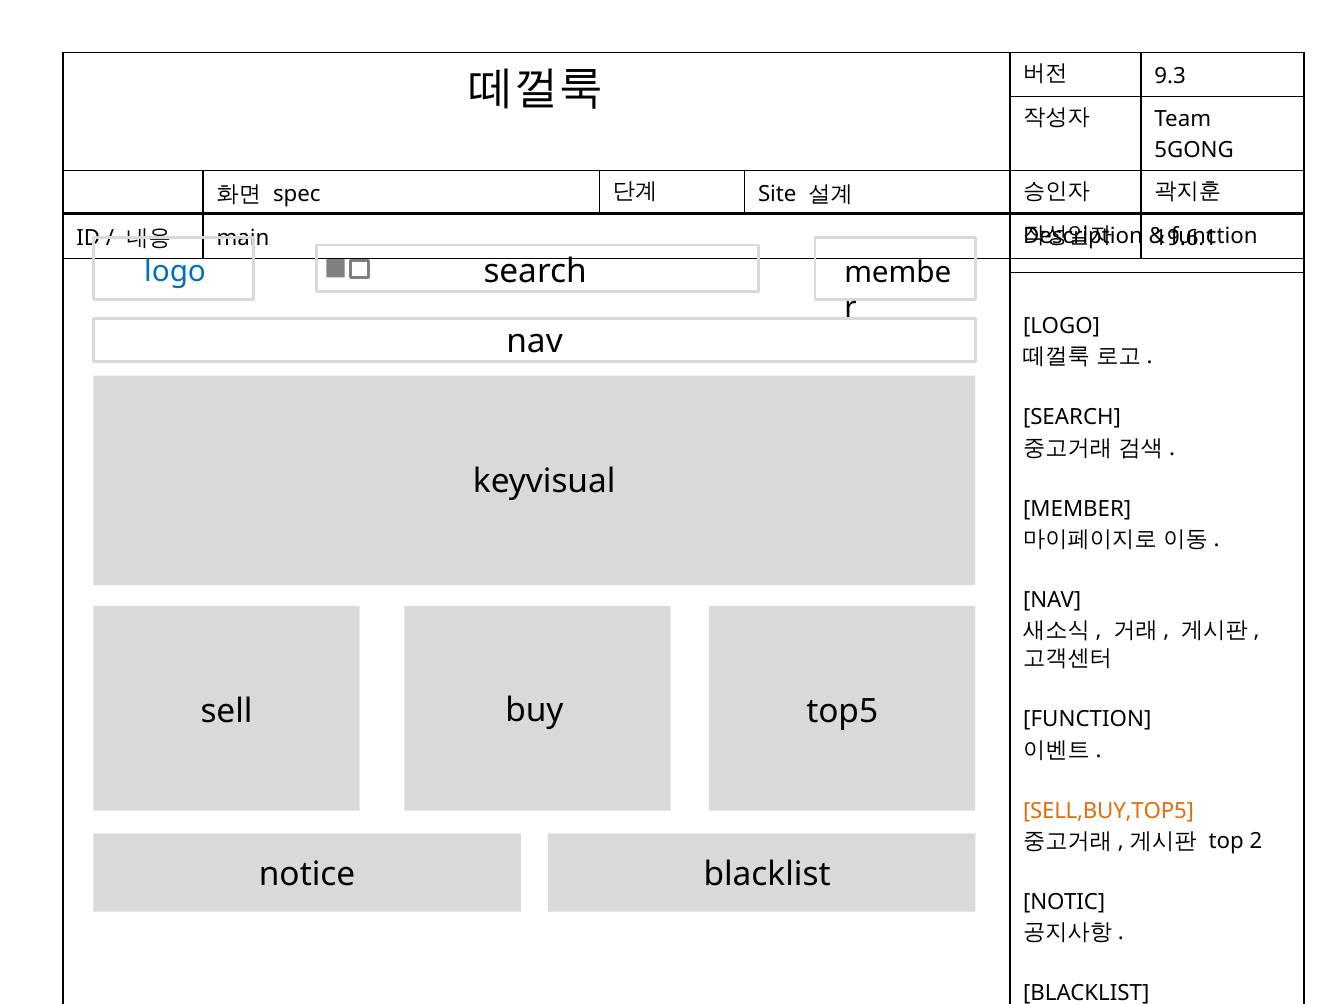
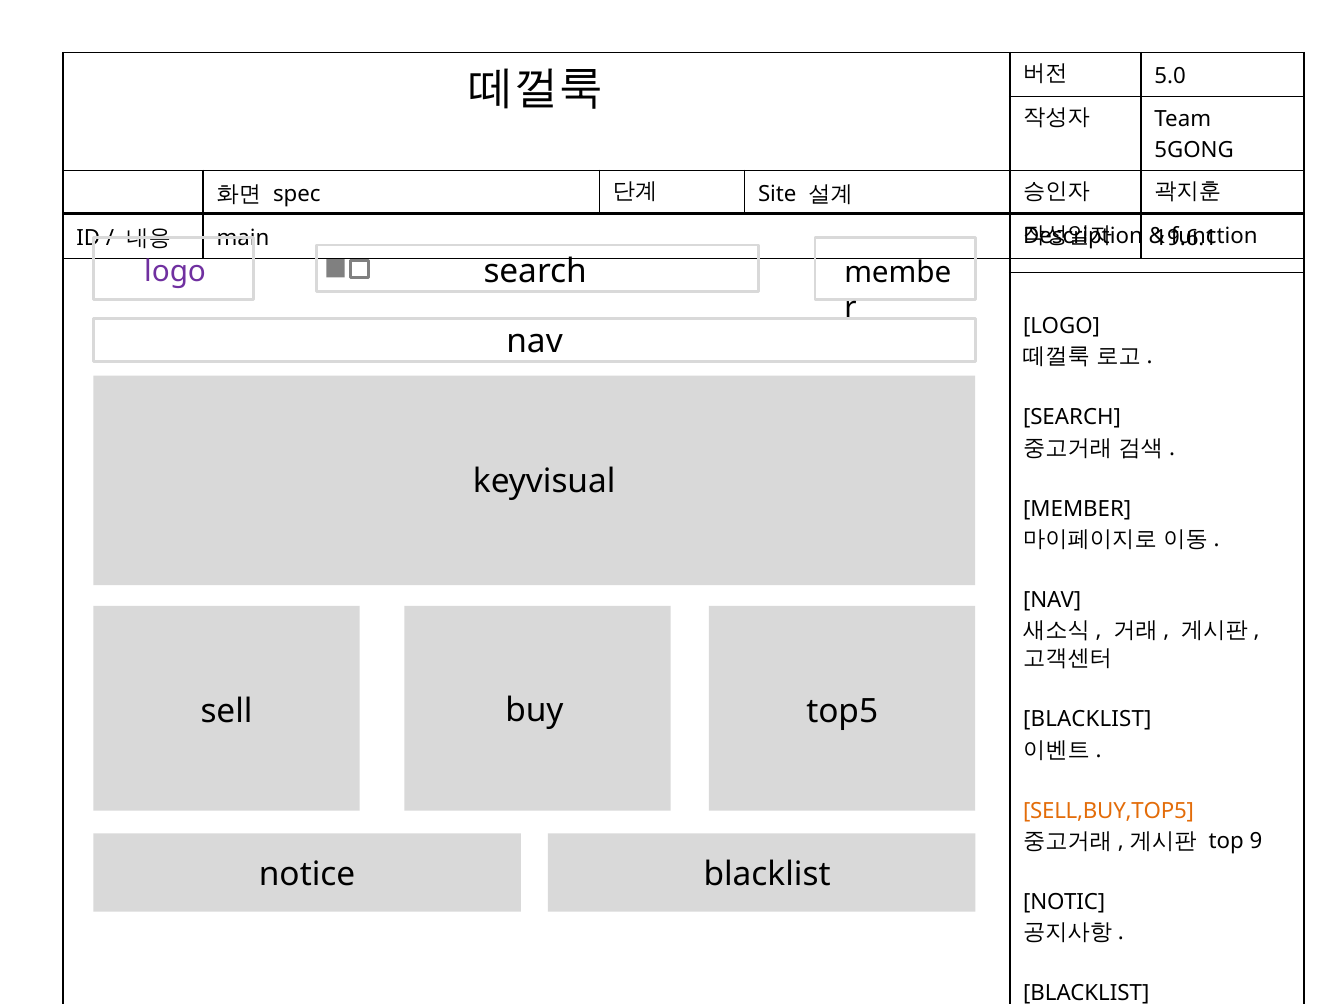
9.3: 9.3 -> 5.0 (1170, 76)
logo colour: blue -> purple (175, 271)
FUNCTION: FUNCTION -> BLACKLIST (1087, 719)
2: 2 -> 9 (1256, 841)
